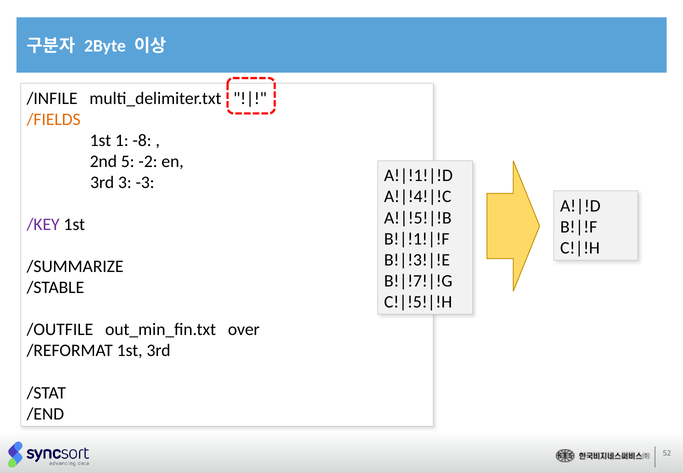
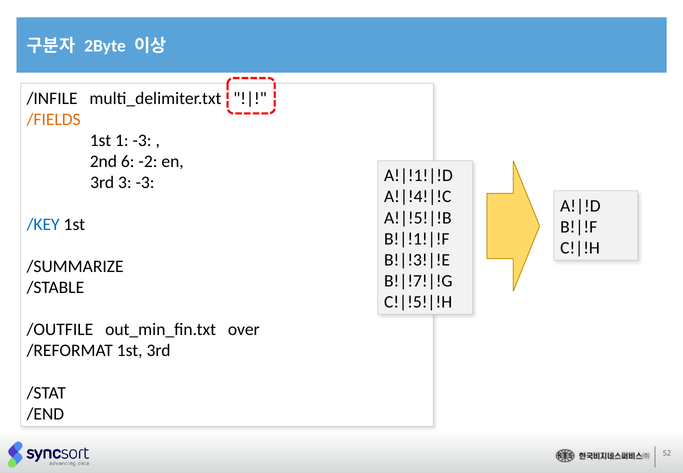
1 -8: -8 -> -3 (142, 140)
5: 5 -> 6 (128, 161)
/KEY colour: purple -> blue (43, 224)
